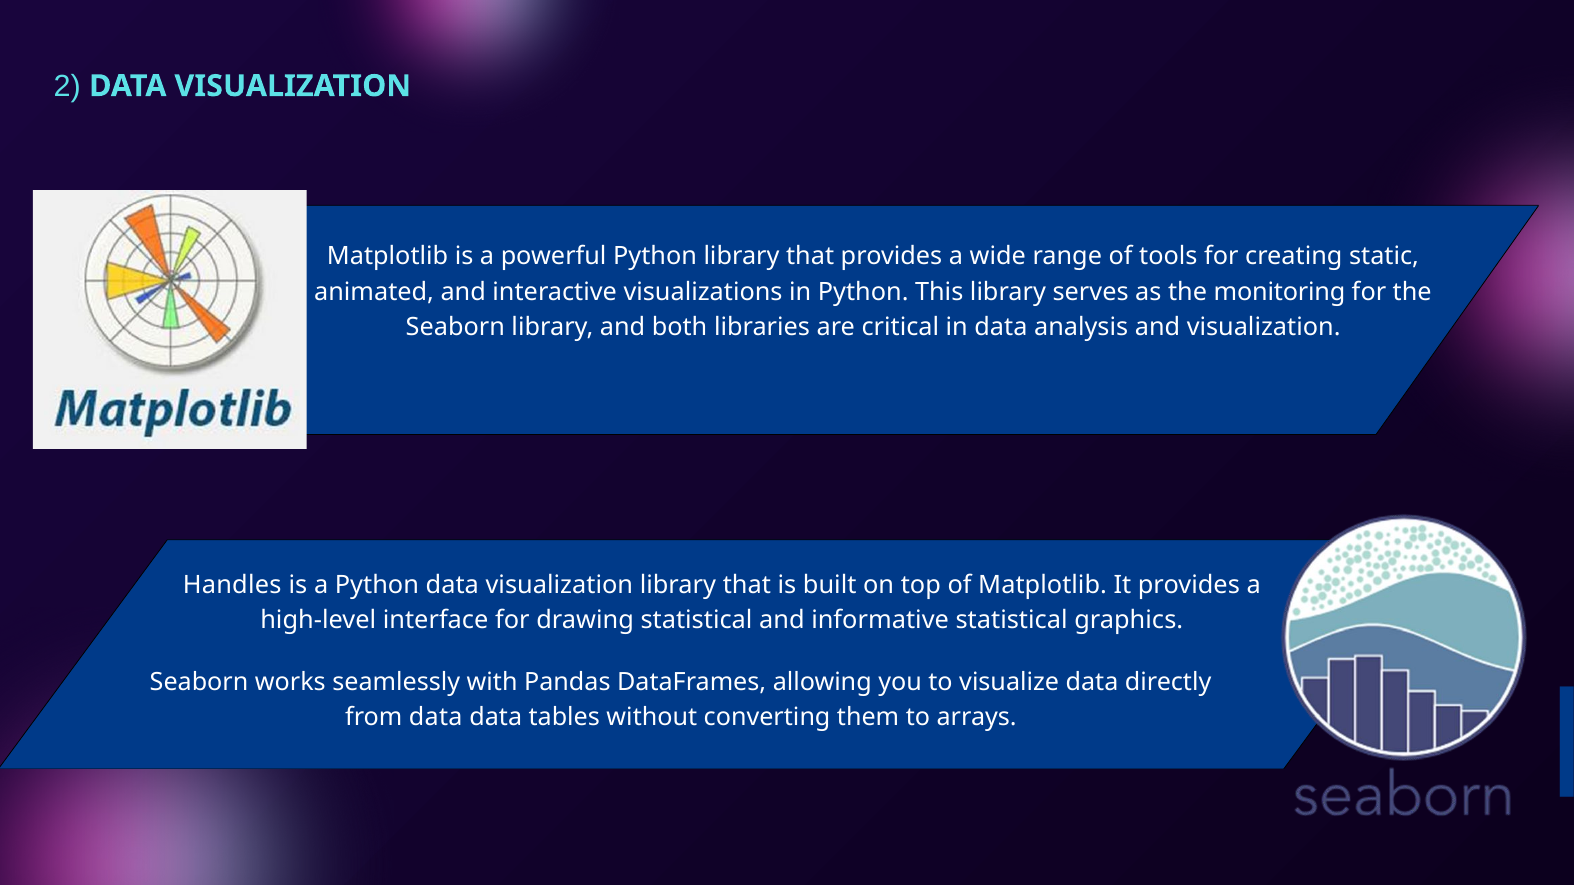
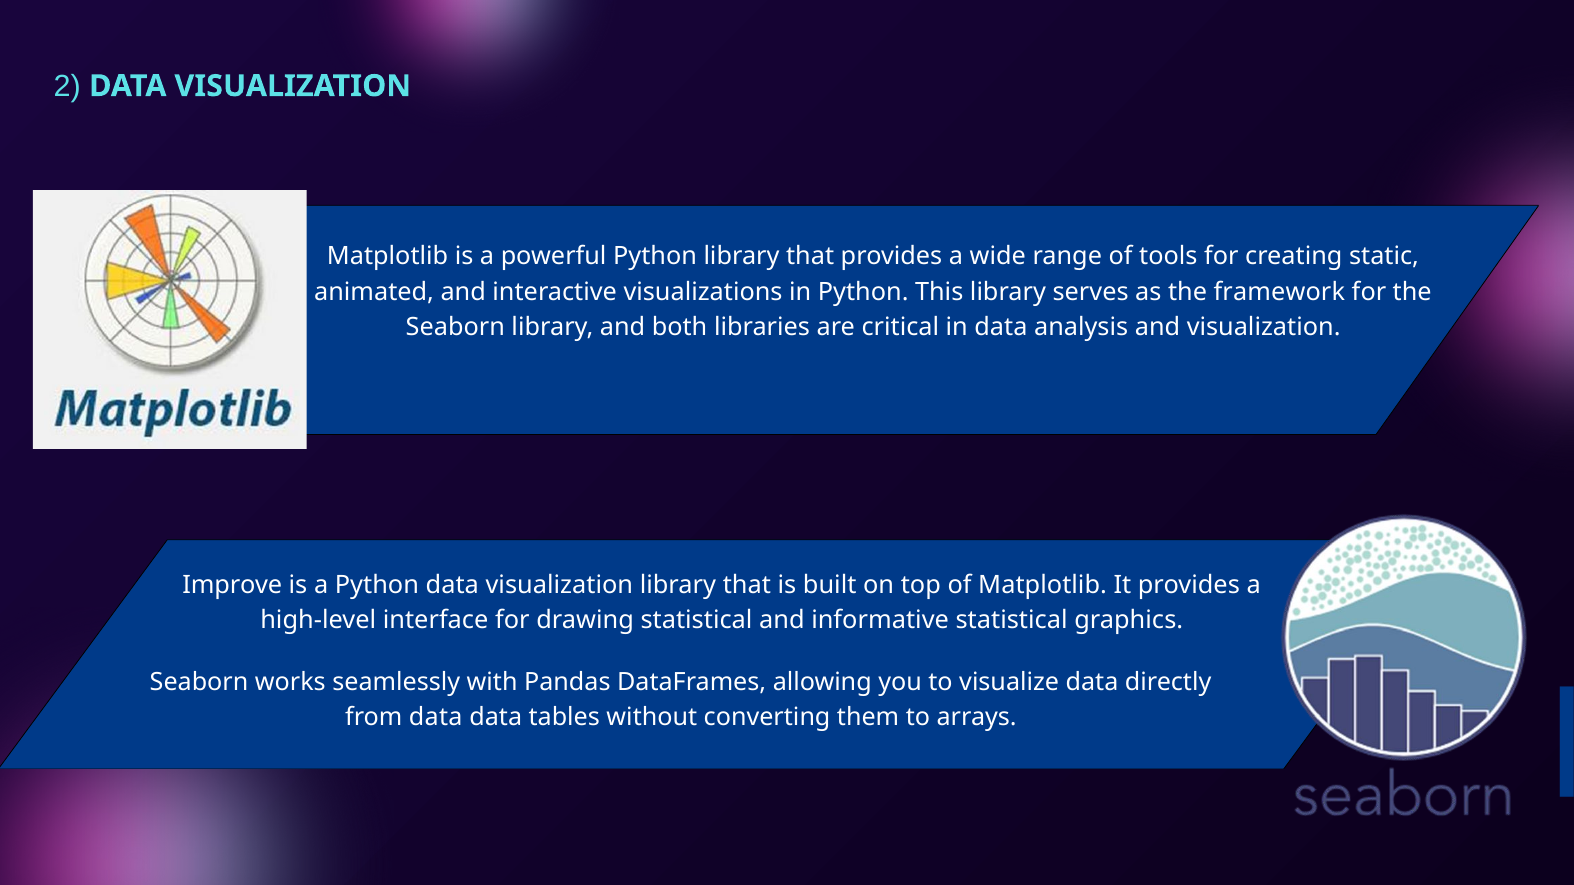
monitoring: monitoring -> framework (1279, 292)
Handles: Handles -> Improve (232, 585)
